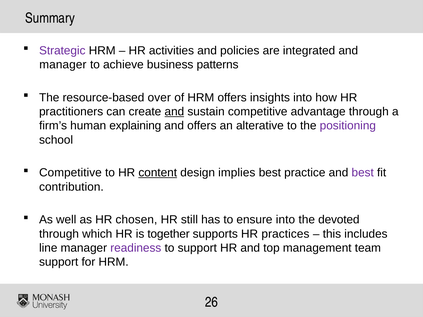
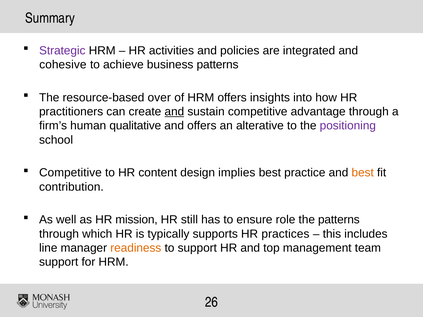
manager: manager -> cohesive (63, 65)
explaining: explaining -> qualitative (135, 126)
content underline: present -> none (158, 173)
best colour: purple -> orange (363, 173)
chosen: chosen -> mission (137, 220)
ensure into: into -> role (286, 220)
the devoted: devoted -> patterns (339, 220)
together: together -> typically (169, 234)
readiness colour: purple -> orange (136, 248)
